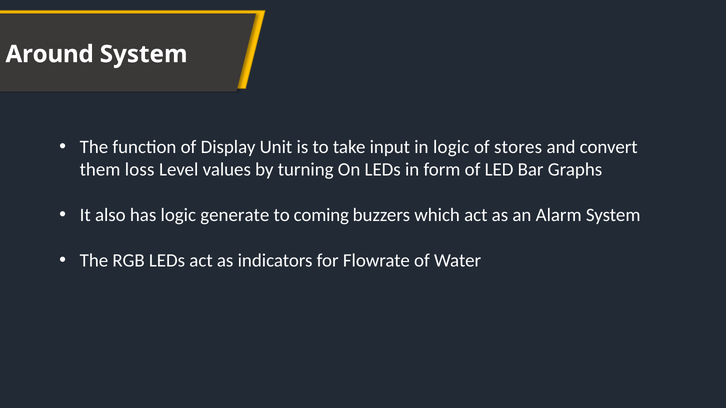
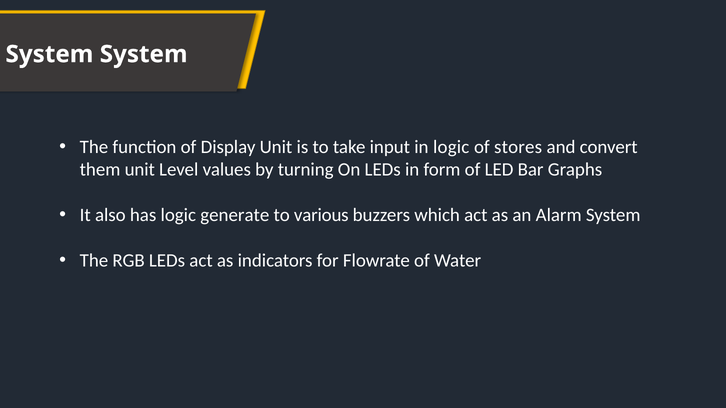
Around: Around -> System (49, 54)
them loss: loss -> unit (140, 170)
coming: coming -> various (321, 215)
